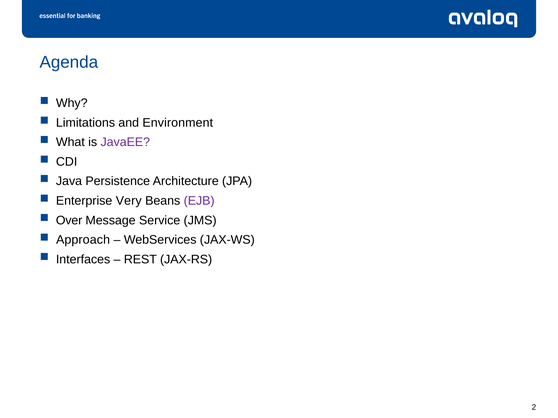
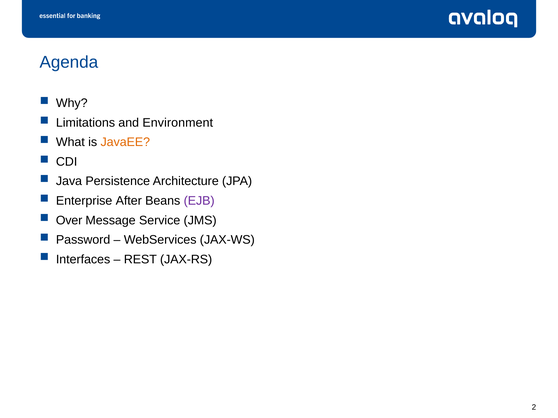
JavaEE colour: purple -> orange (125, 142)
Very: Very -> After (129, 201)
Approach: Approach -> Password (83, 240)
